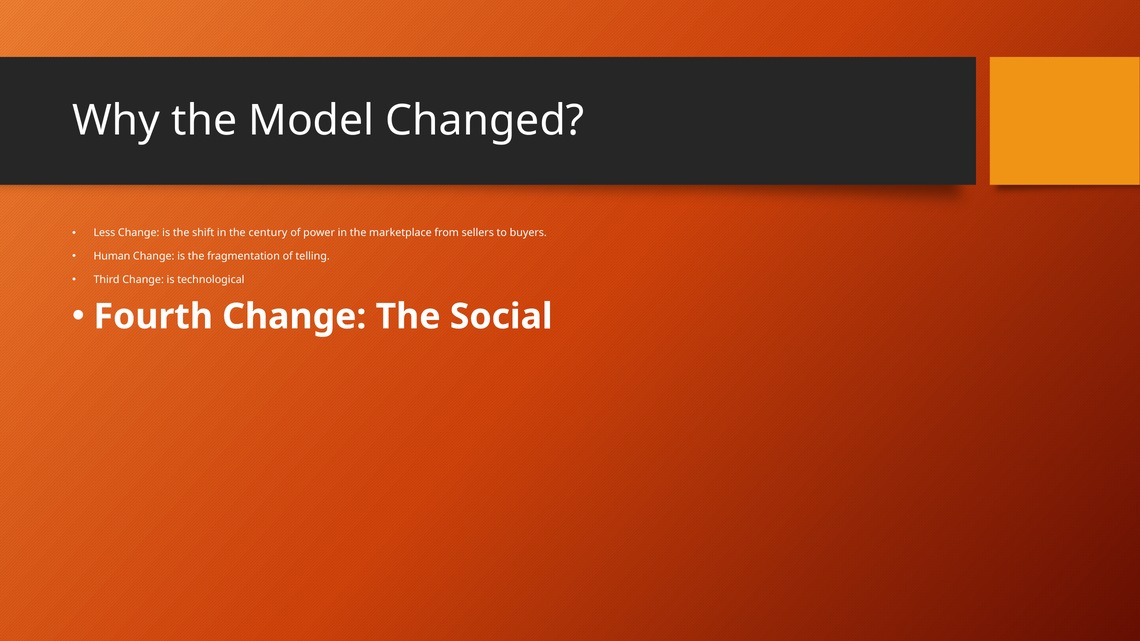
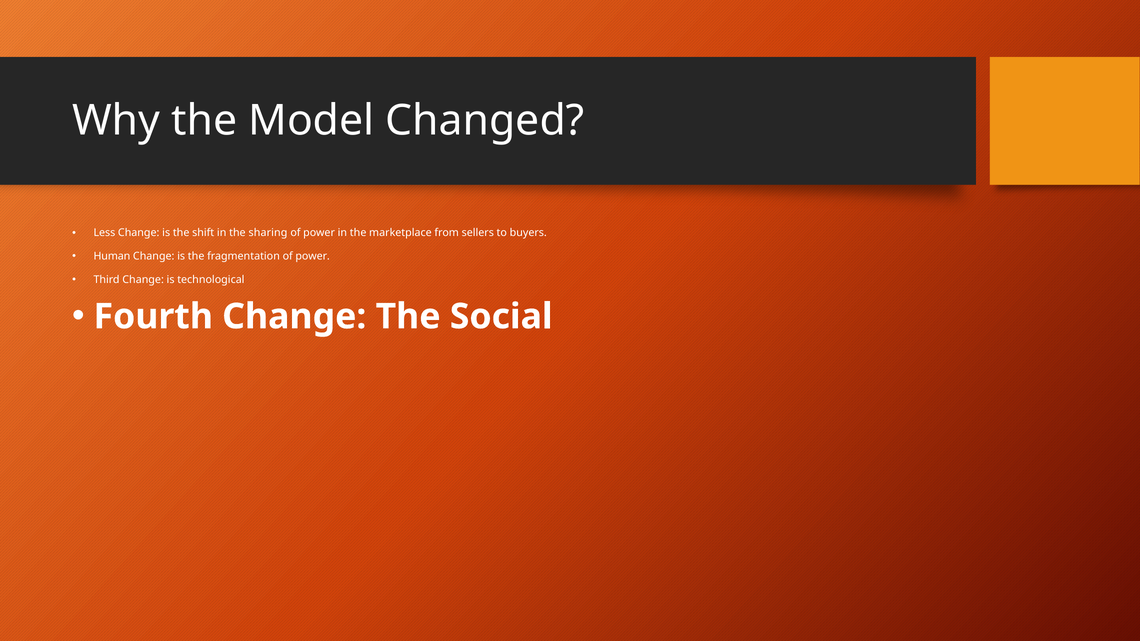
century: century -> sharing (268, 233)
fragmentation of telling: telling -> power (313, 256)
